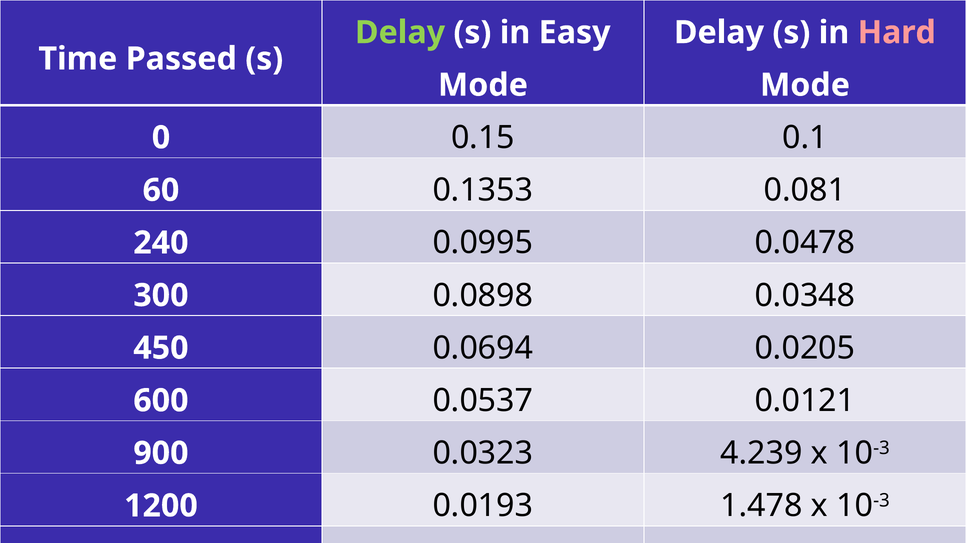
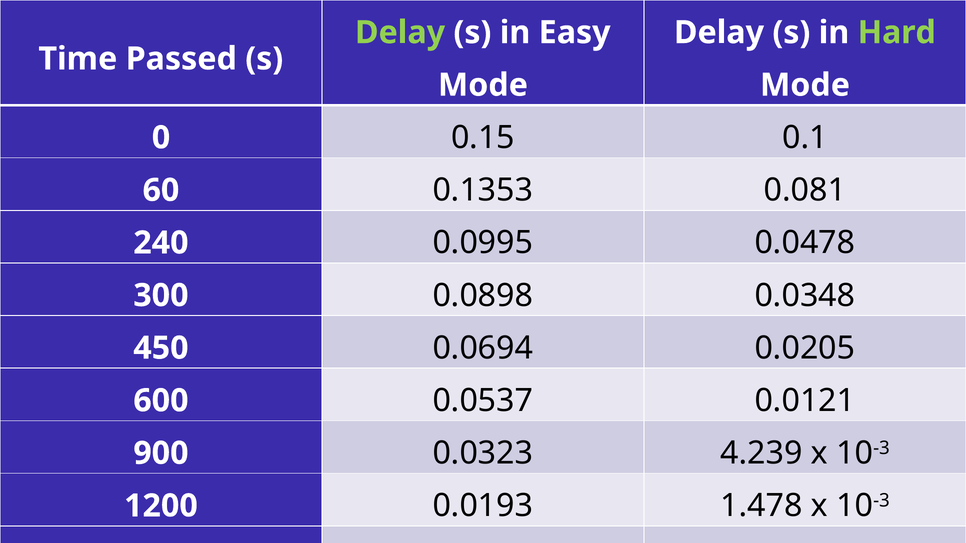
Hard colour: pink -> light green (897, 33)
